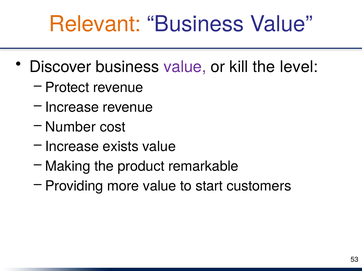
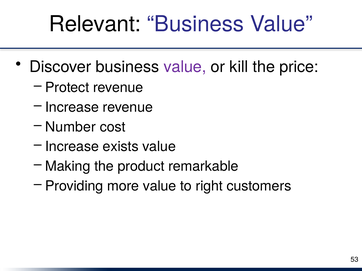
Relevant colour: orange -> black (95, 24)
level: level -> price (299, 67)
start: start -> right (209, 186)
